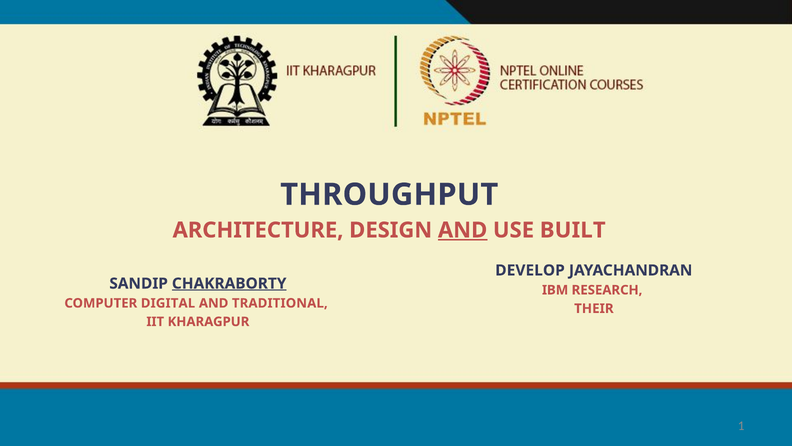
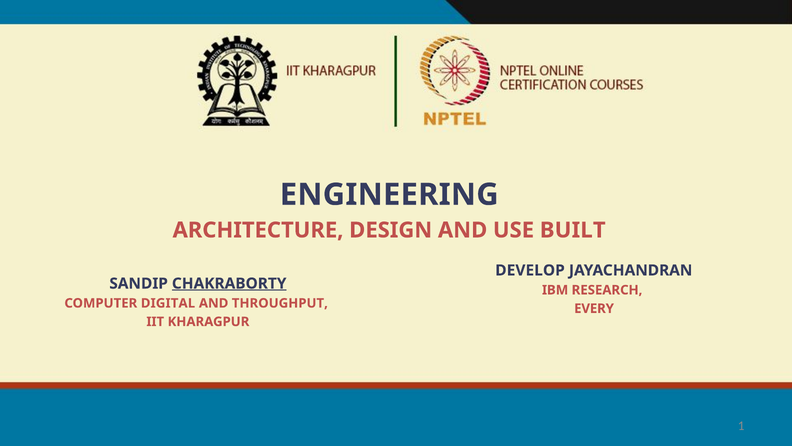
THROUGHPUT: THROUGHPUT -> ENGINEERING (389, 194)
AND underline: present -> none (463, 230)
TRADITIONAL: TRADITIONAL -> THROUGHPUT (280, 303)
THEIR: THEIR -> EVERY (594, 308)
